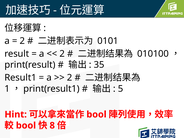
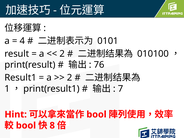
2: 2 -> 4 (22, 41)
35: 35 -> 76 (99, 65)
5: 5 -> 7 (121, 89)
